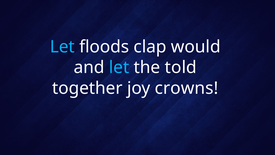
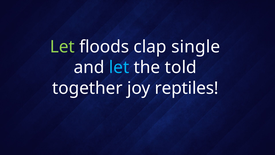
Let colour: light blue -> light green (62, 47)
would: would -> single (196, 47)
crowns: crowns -> reptiles (187, 88)
